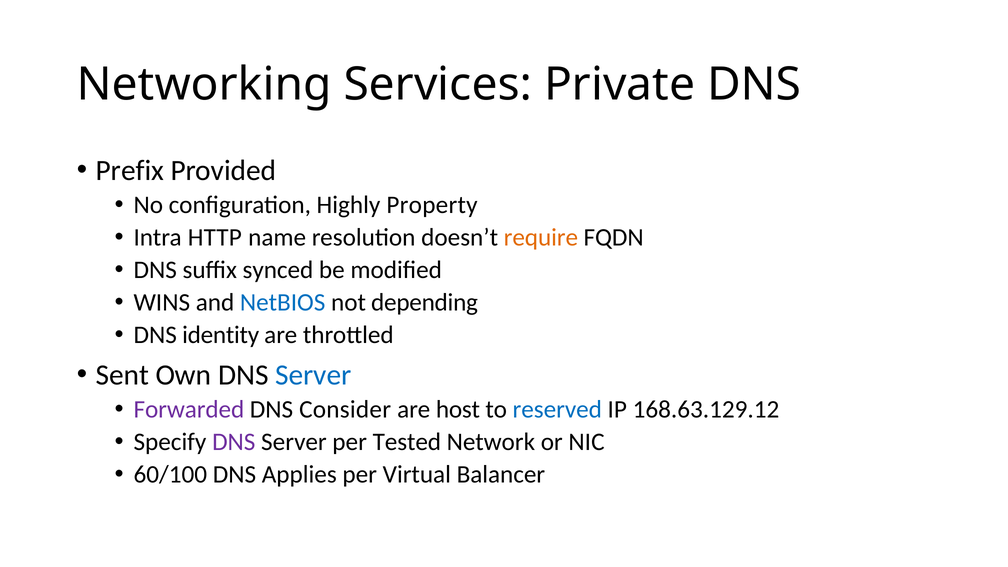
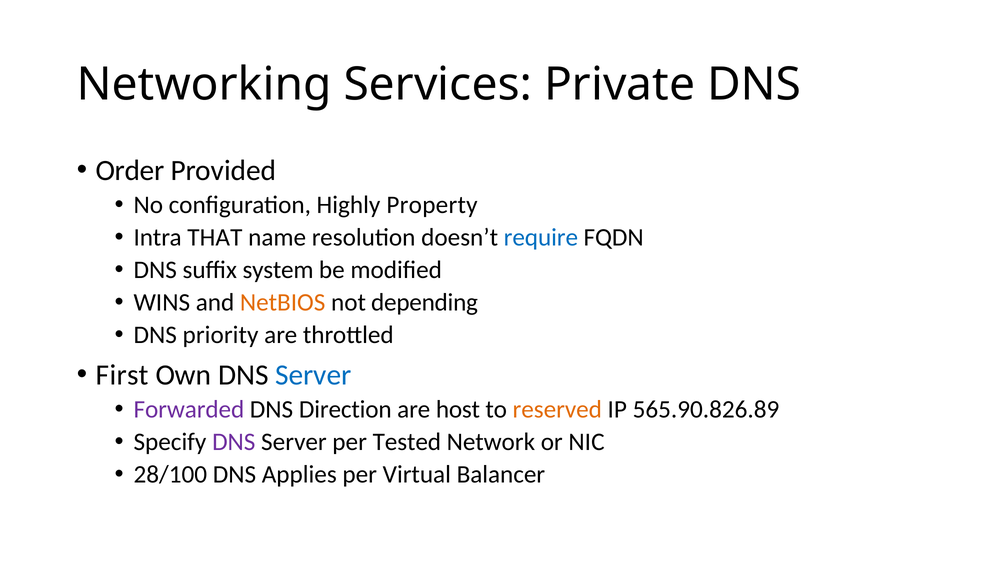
Prefix: Prefix -> Order (130, 170)
HTTP: HTTP -> THAT (215, 238)
require colour: orange -> blue (541, 238)
synced: synced -> system (278, 270)
NetBIOS colour: blue -> orange (283, 303)
identity: identity -> priority (221, 335)
Sent: Sent -> First (122, 375)
Consider: Consider -> Direction (345, 410)
reserved colour: blue -> orange (557, 410)
168.63.129.12: 168.63.129.12 -> 565.90.826.89 (706, 410)
60/100: 60/100 -> 28/100 (170, 475)
